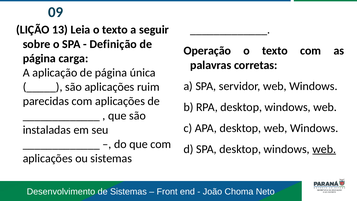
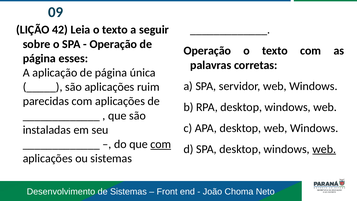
13: 13 -> 42 (60, 30)
Definição: Definição -> Operação (113, 44)
carga: carga -> esses (73, 58)
com underline: none -> present (161, 144)
